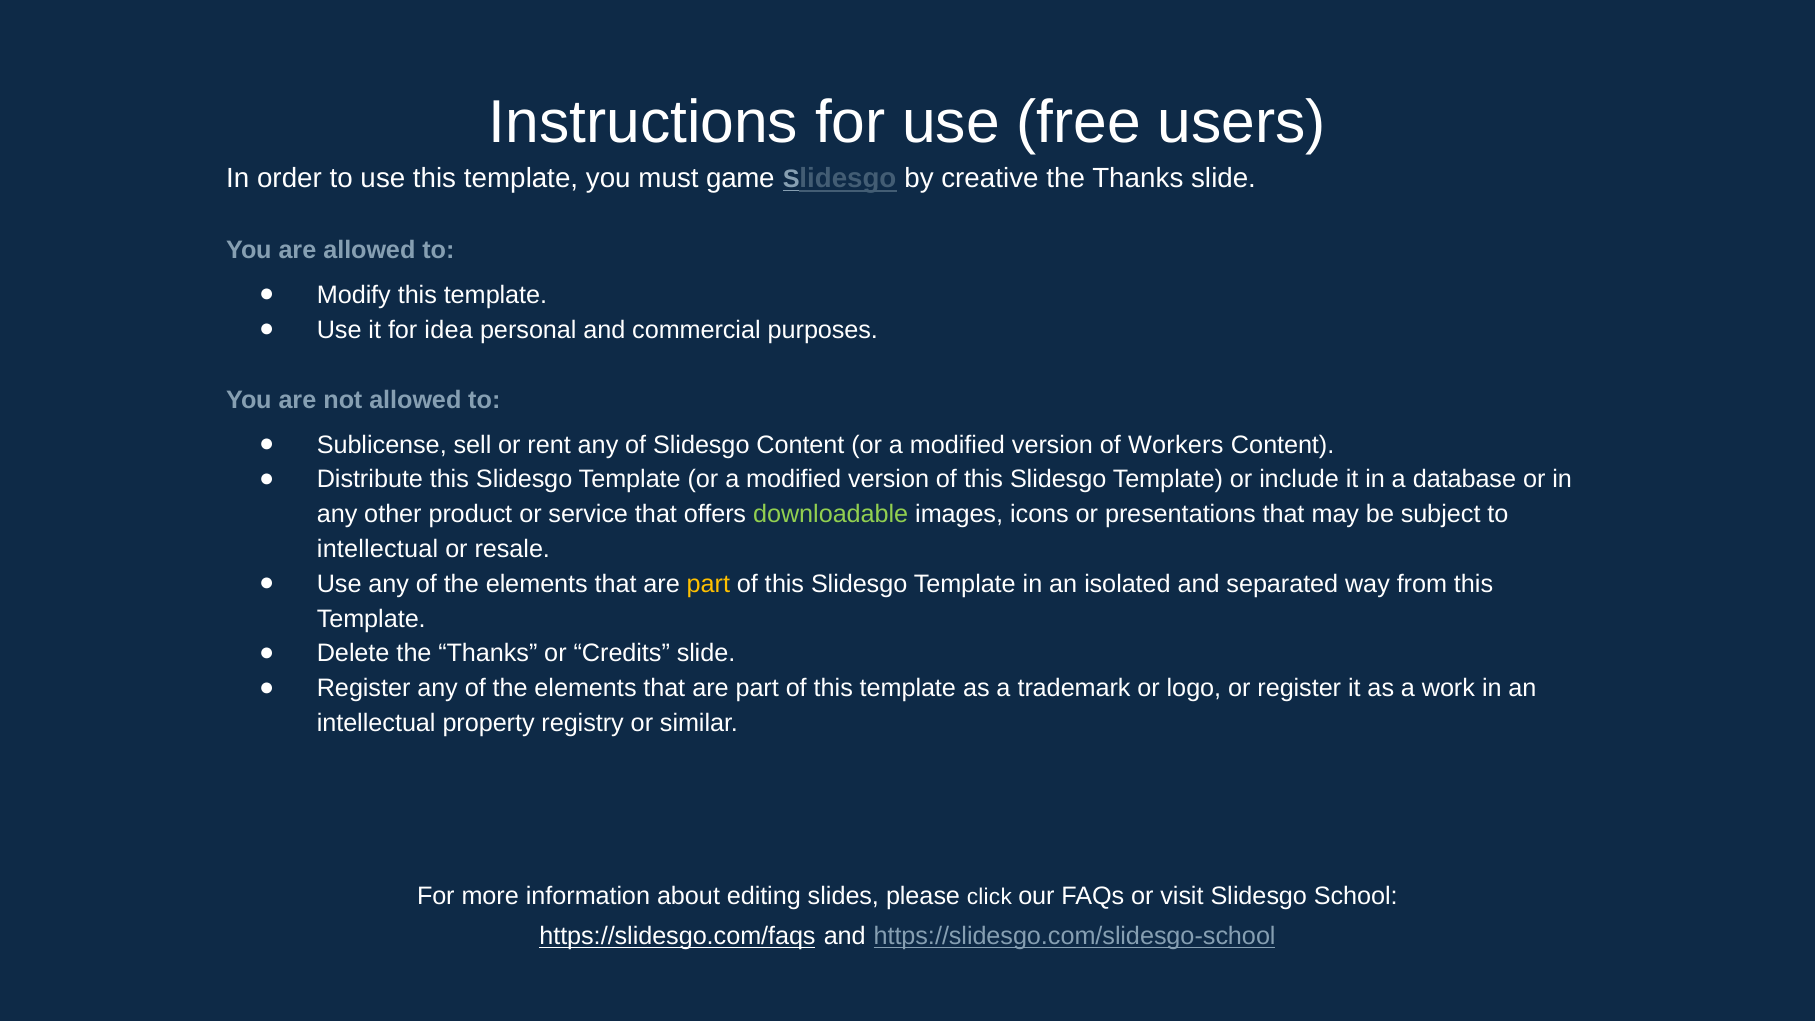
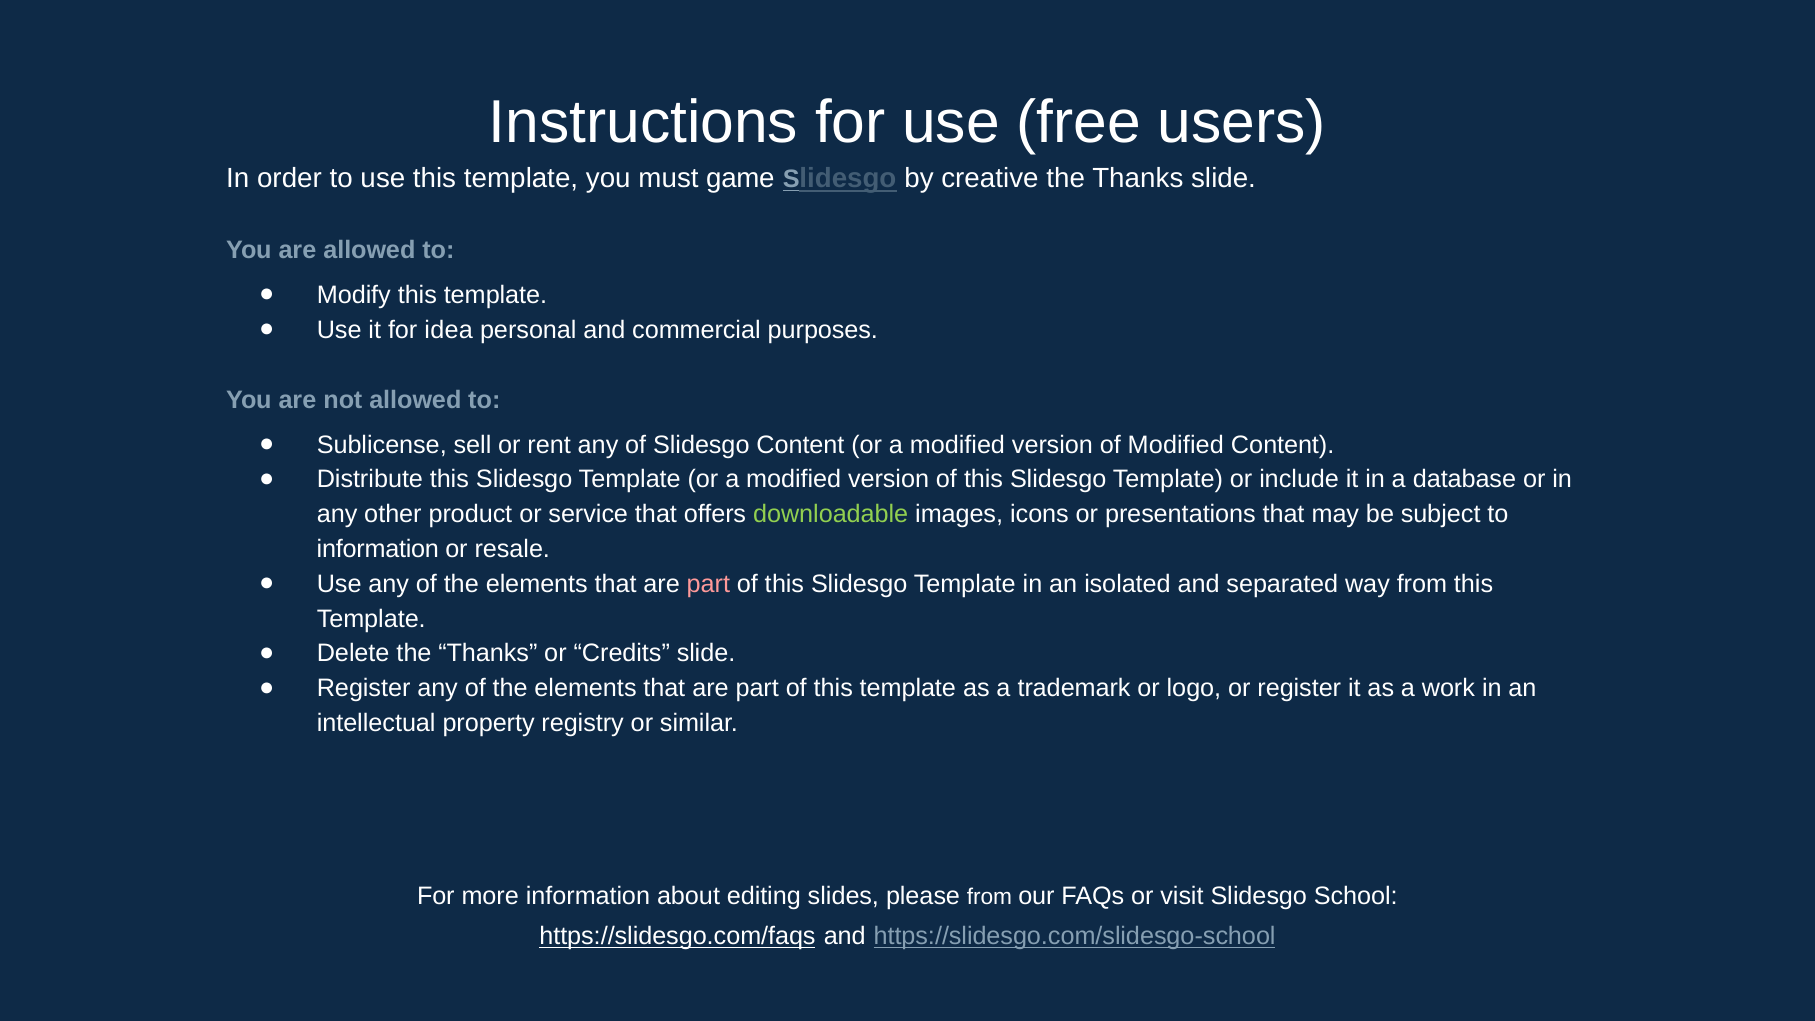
of Workers: Workers -> Modified (1176, 445)
intellectual: intellectual -> information (378, 549)
part colour: yellow -> pink (708, 584)
please click: click -> from (989, 897)
